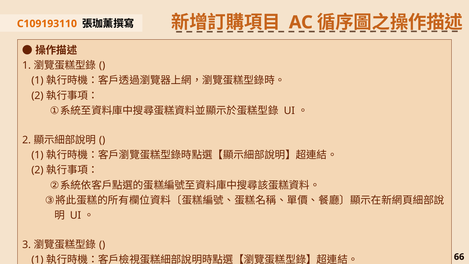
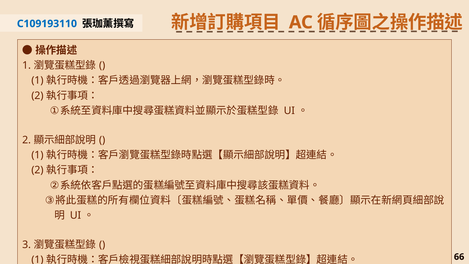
C109193110 colour: orange -> blue (47, 24)
